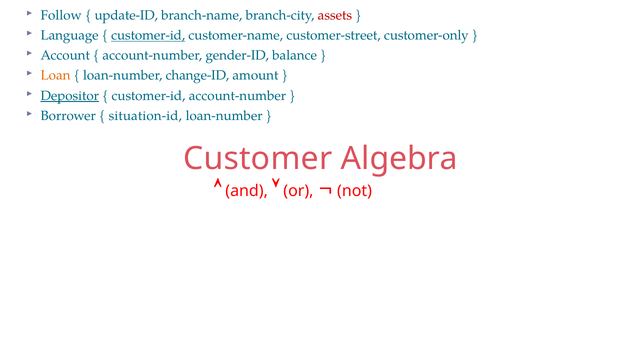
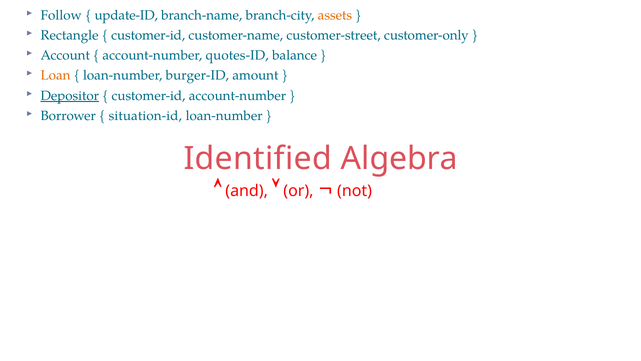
assets colour: red -> orange (335, 15)
Language: Language -> Rectangle (70, 35)
customer-id underline: present -> none (148, 35)
gender-ID: gender-ID -> quotes-ID (237, 55)
change-ID: change-ID -> burger-ID (197, 75)
Customer: Customer -> Identified (258, 159)
